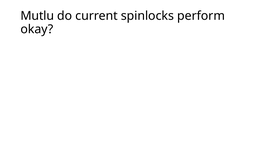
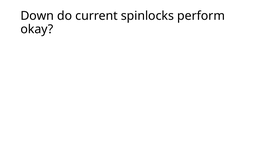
Mutlu: Mutlu -> Down (37, 16)
